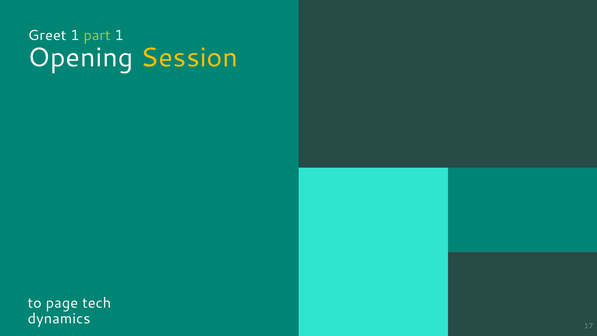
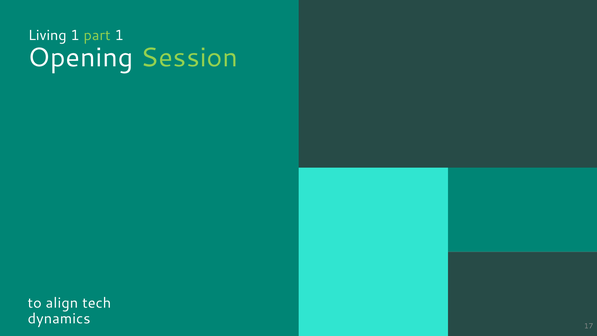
Greet: Greet -> Living (47, 35)
Session colour: yellow -> light green (189, 58)
page: page -> align (62, 303)
